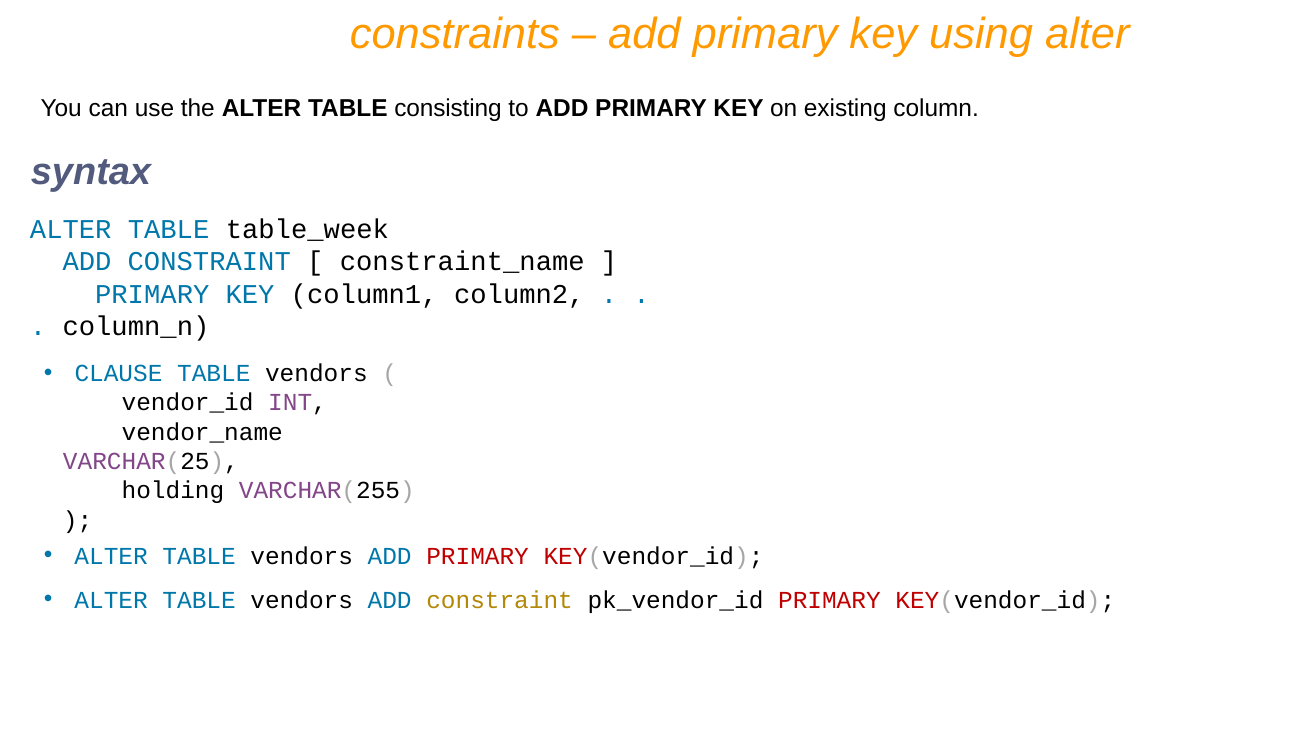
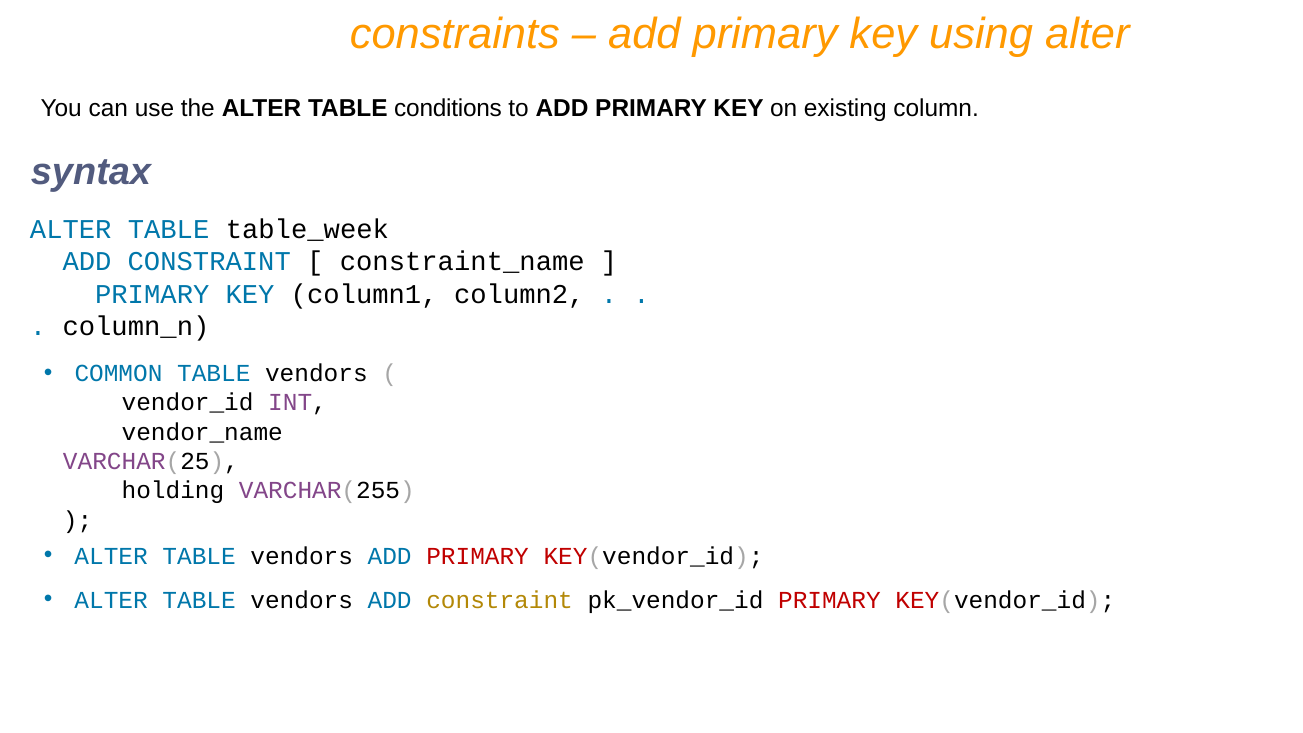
consisting: consisting -> conditions (448, 109)
CLAUSE: CLAUSE -> COMMON (118, 373)
